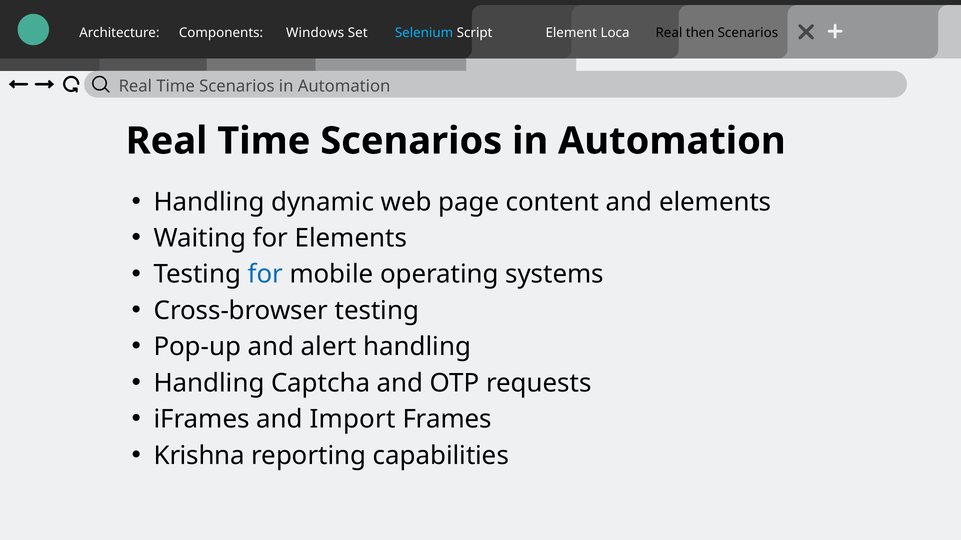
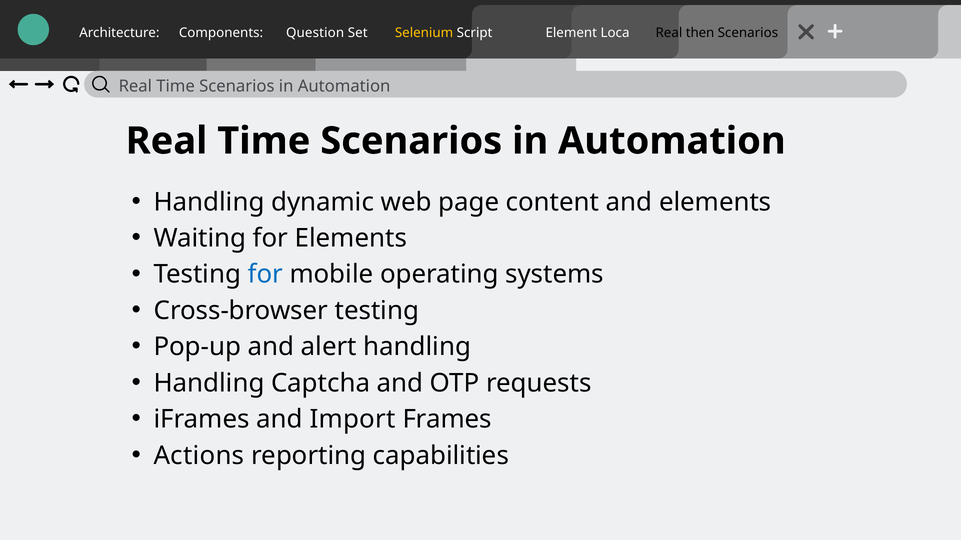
Windows: Windows -> Question (315, 33)
Selenium colour: light blue -> yellow (424, 33)
Krishna: Krishna -> Actions (199, 456)
